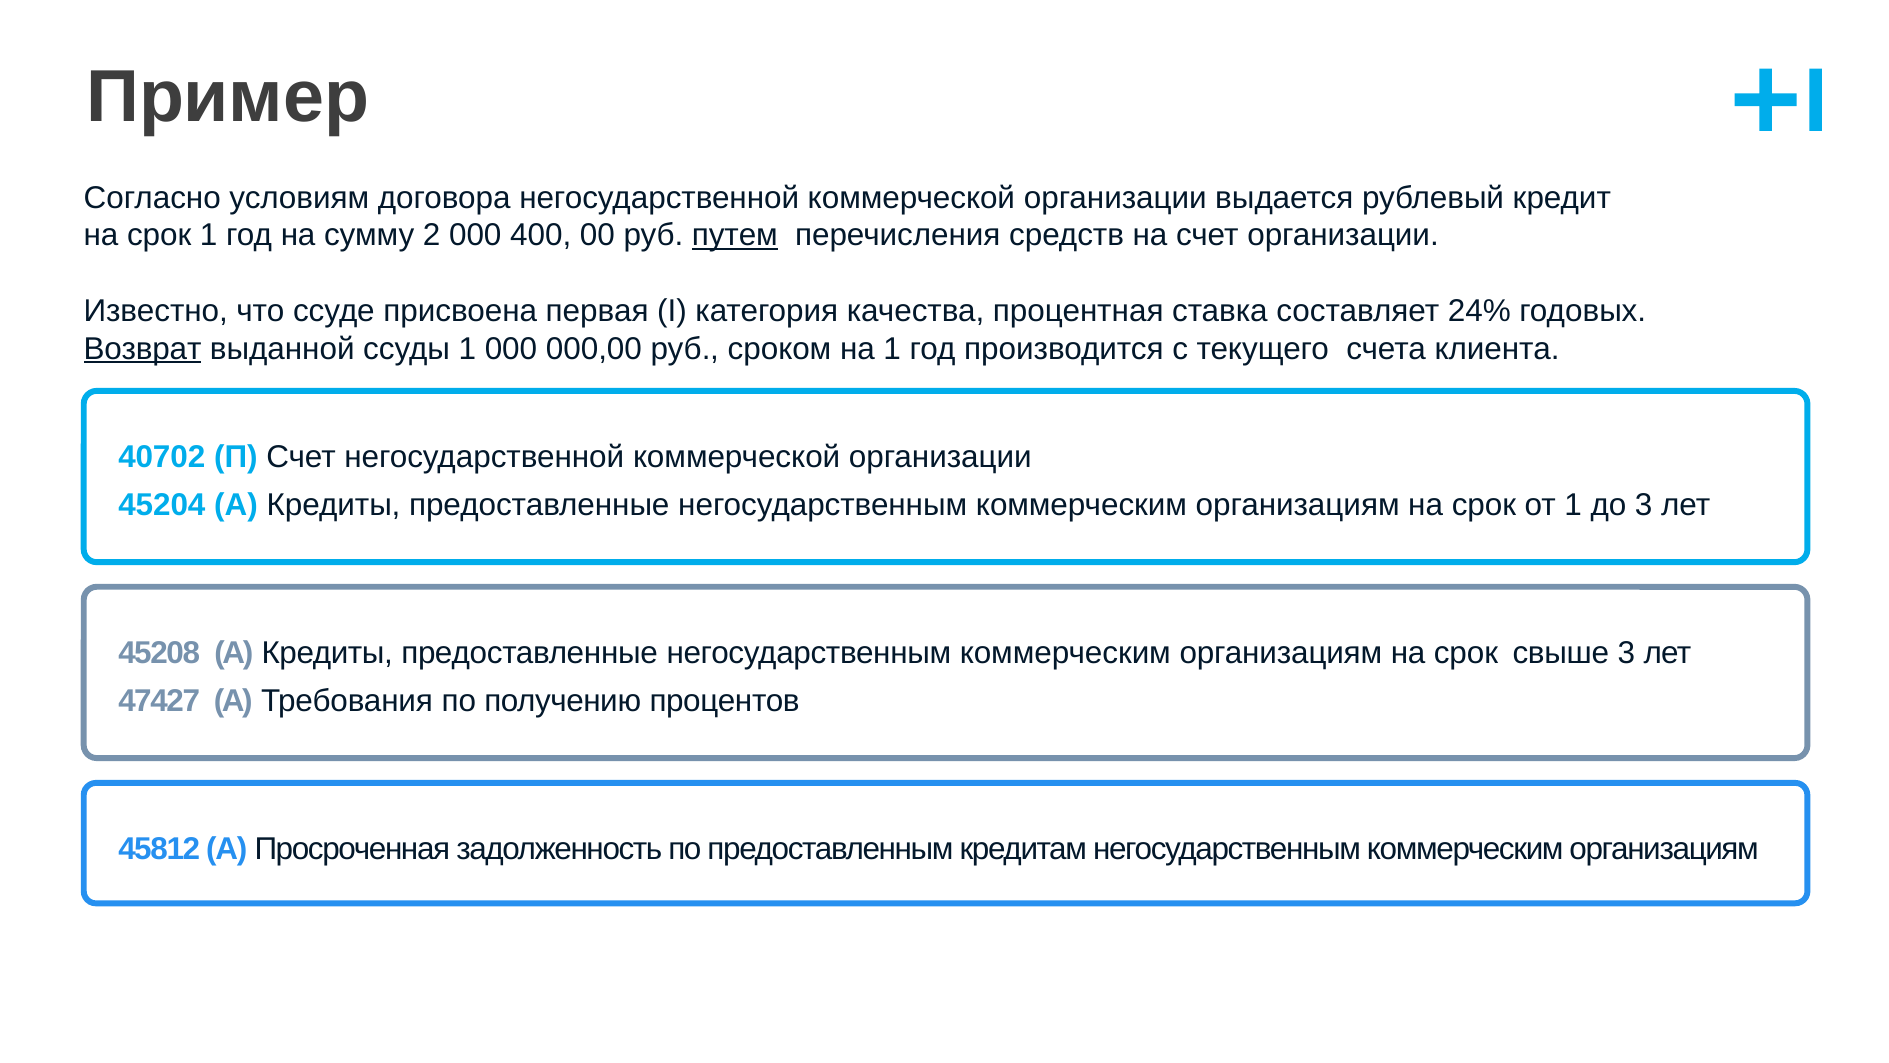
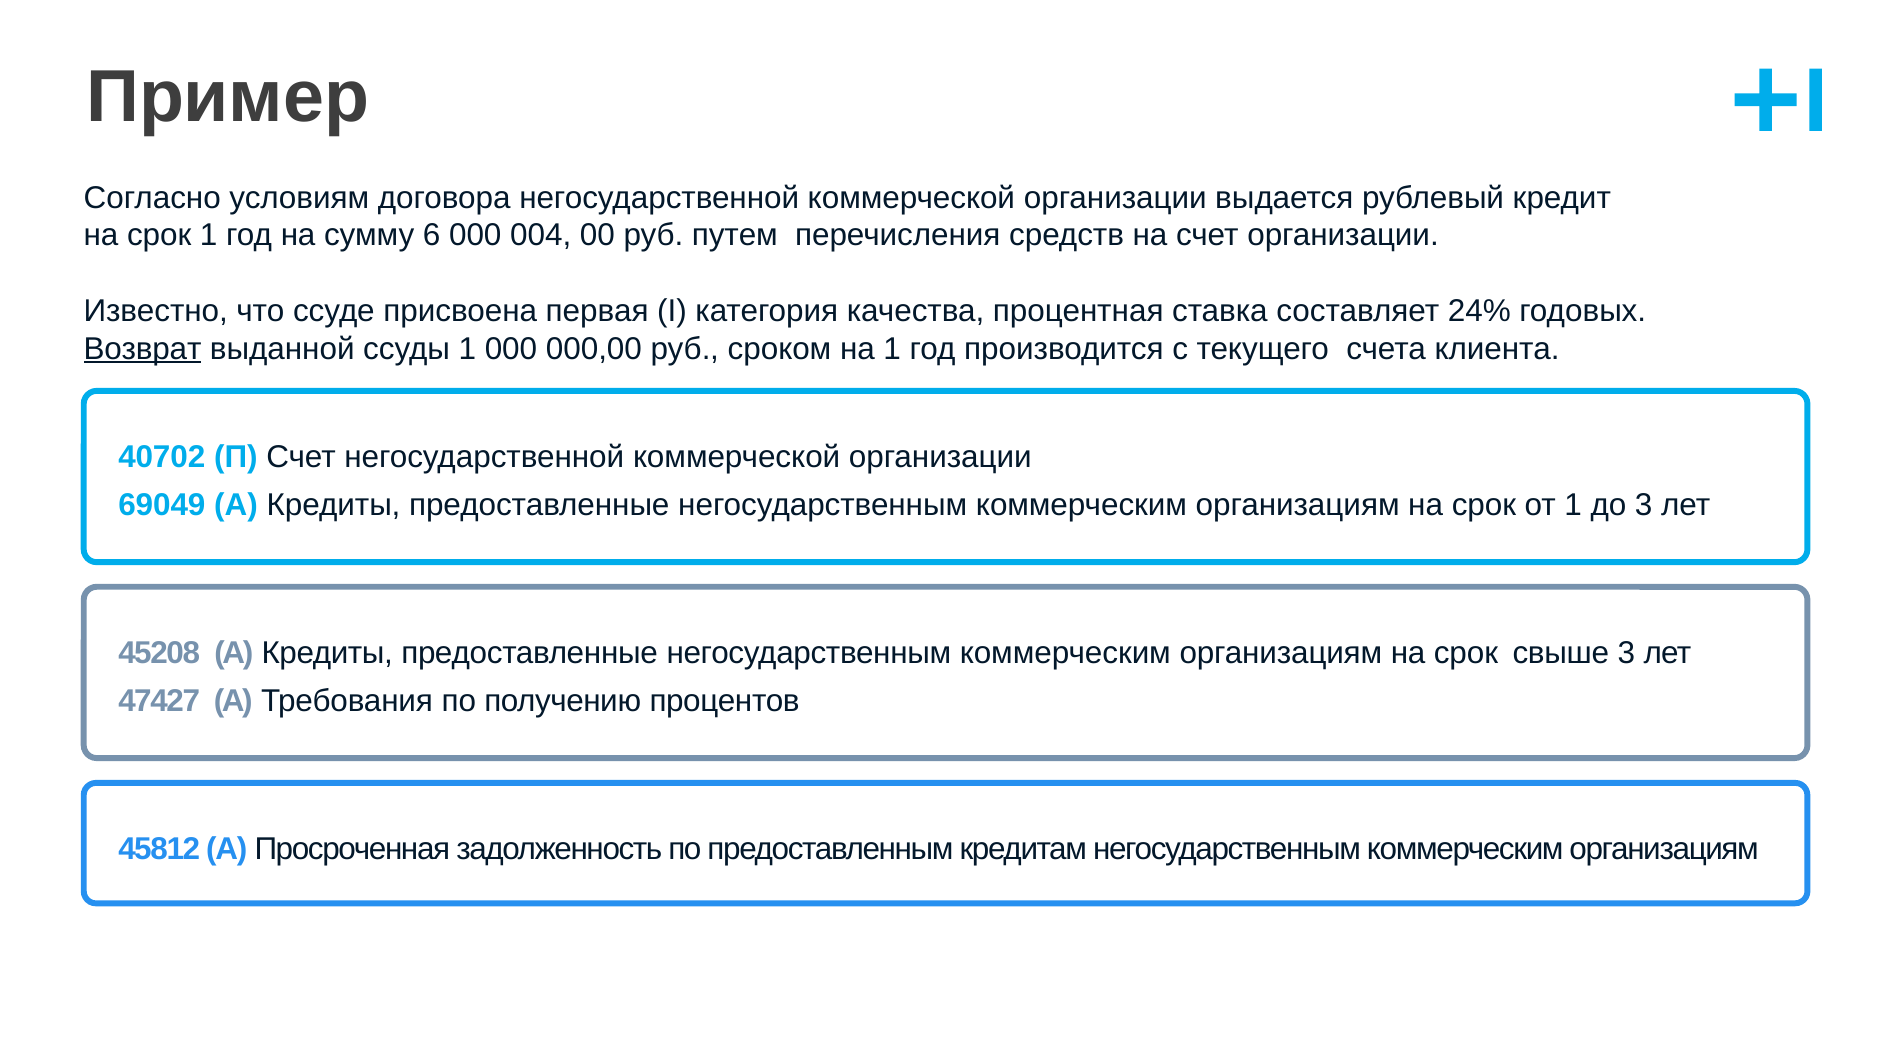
2: 2 -> 6 (432, 235)
400: 400 -> 004 (541, 235)
путем underline: present -> none (735, 235)
45204: 45204 -> 69049 (162, 504)
